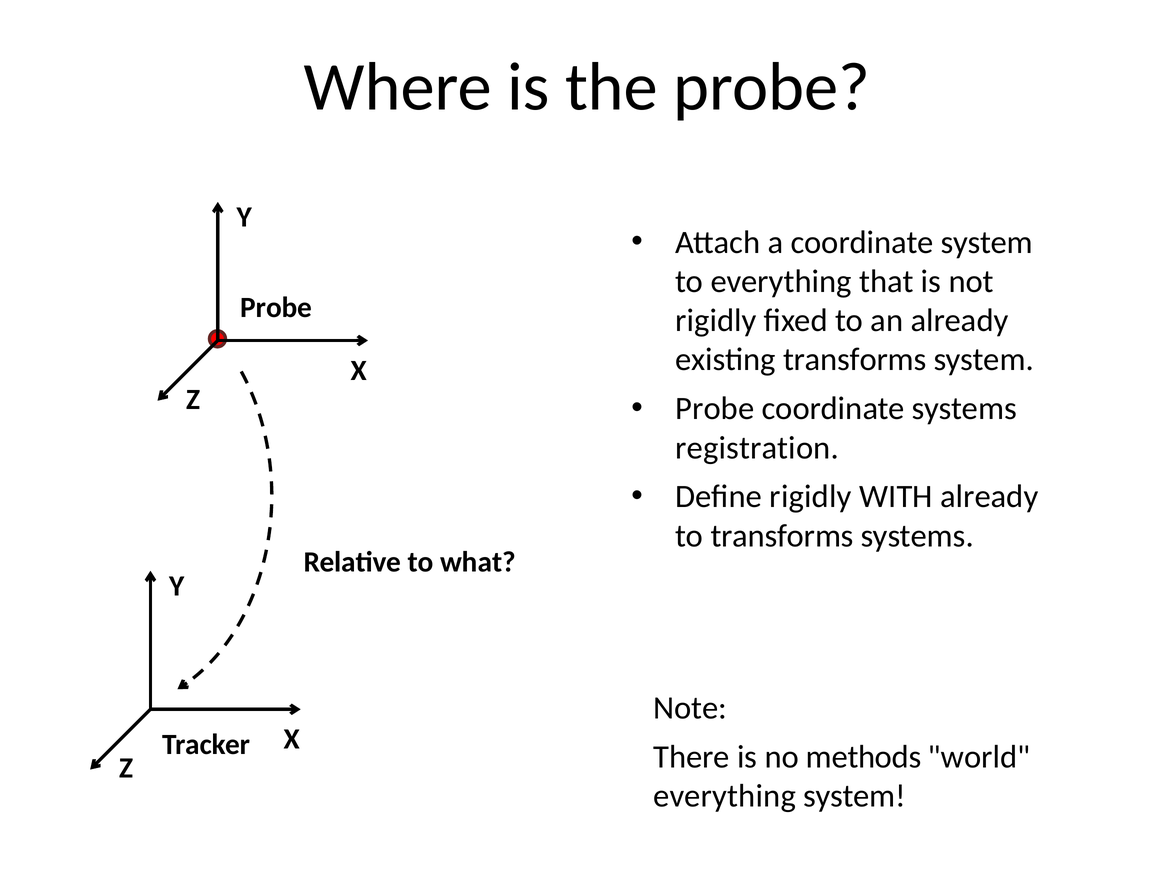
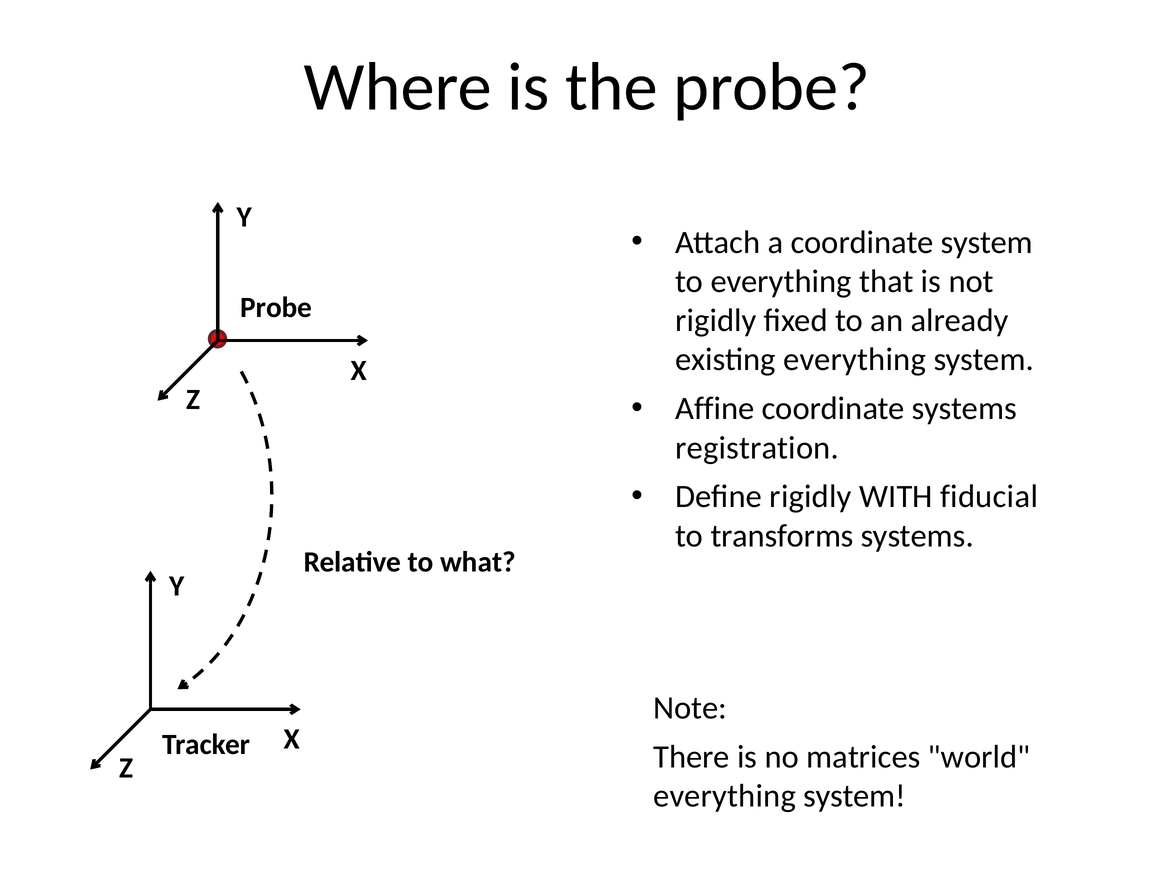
existing transforms: transforms -> everything (855, 360)
Probe: Probe -> Affine (715, 409)
WITH already: already -> fiducial (989, 497)
methods: methods -> matrices (863, 758)
